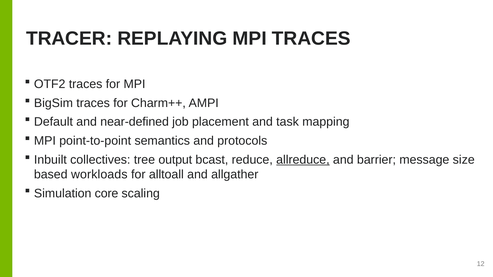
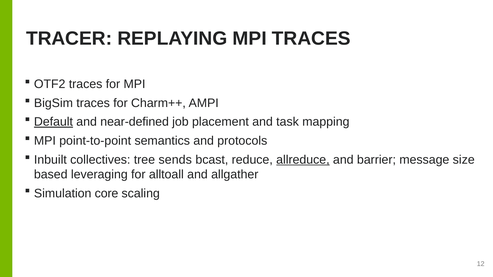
Default underline: none -> present (53, 122)
output: output -> sends (175, 160)
workloads: workloads -> leveraging (99, 175)
